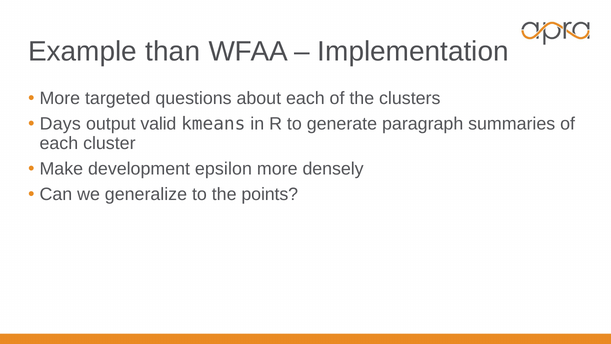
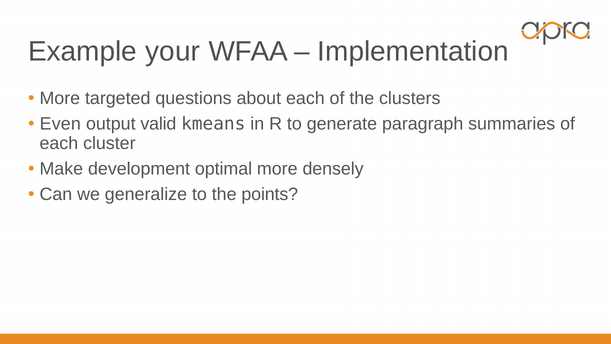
than: than -> your (173, 51)
Days: Days -> Even (60, 124)
epsilon: epsilon -> optimal (224, 169)
